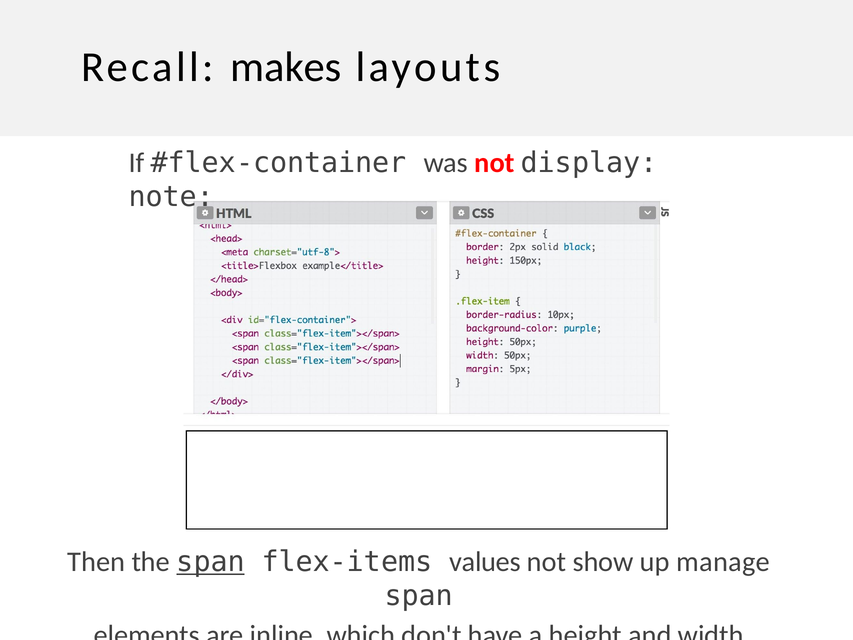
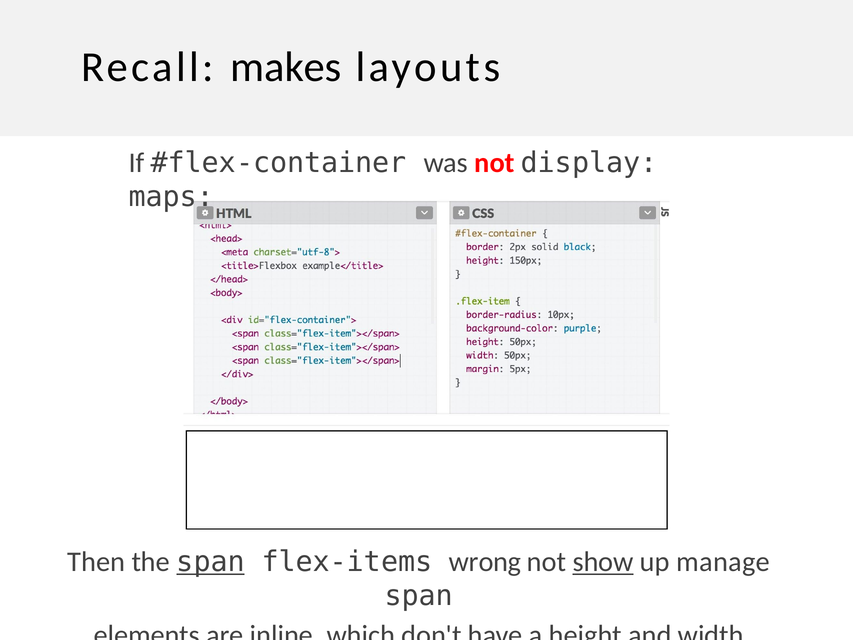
note: note -> maps (171, 197)
values: values -> wrong (485, 562)
show underline: none -> present (603, 562)
